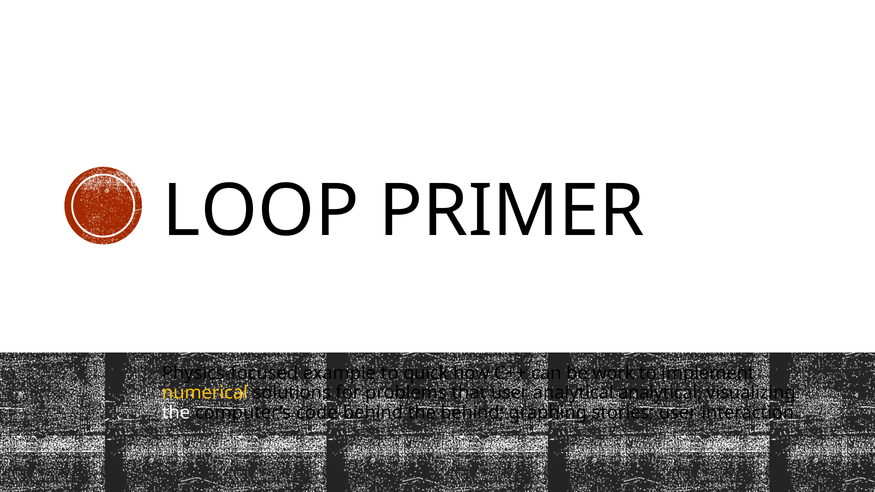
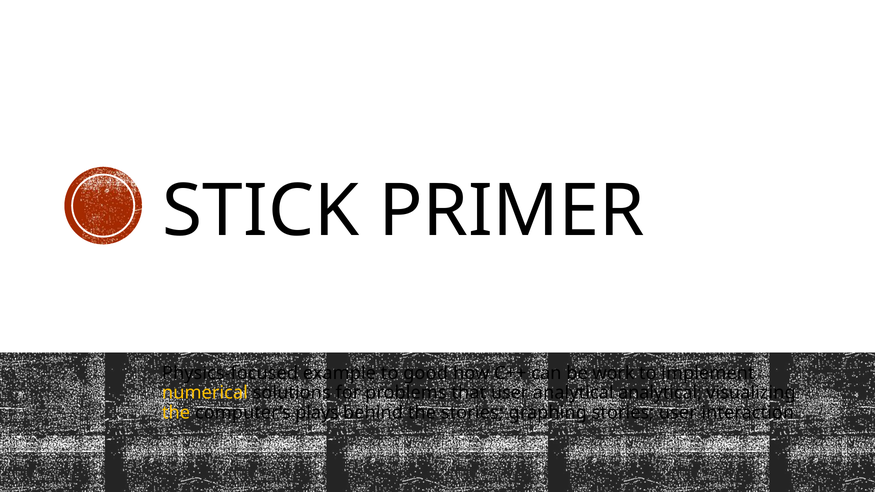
LOOP: LOOP -> STICK (261, 211)
quick: quick -> good (426, 373)
the colour: white -> yellow (176, 413)
code: code -> plays (317, 413)
the behind: behind -> stories (472, 413)
